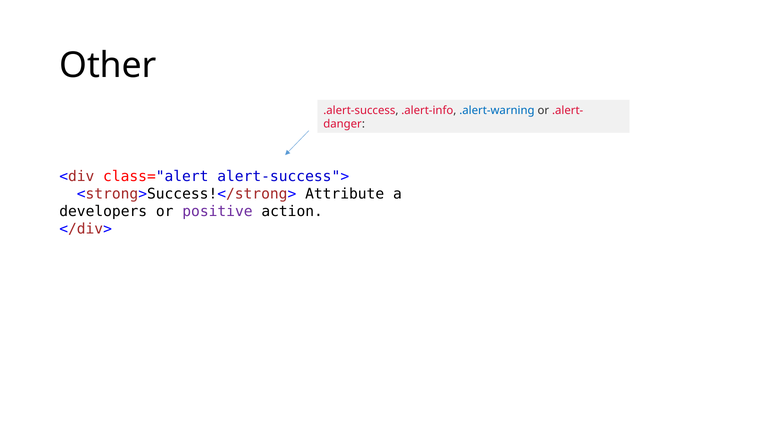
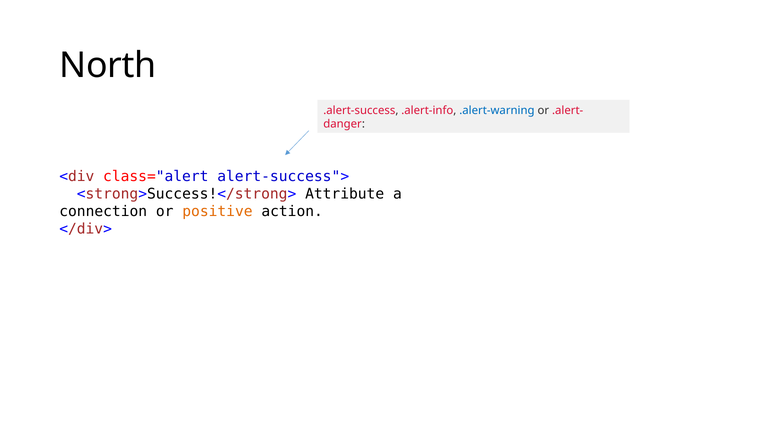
Other: Other -> North (108, 65)
developers: developers -> connection (103, 212)
positive colour: purple -> orange (217, 212)
